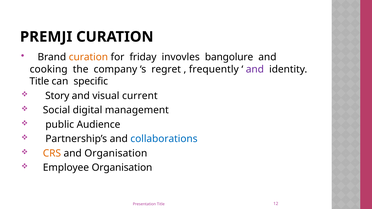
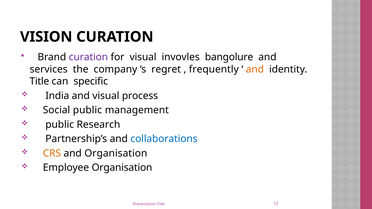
PREMJI: PREMJI -> VISION (46, 37)
curation colour: orange -> purple (88, 57)
for friday: friday -> visual (143, 57)
cooking: cooking -> services (49, 69)
and colour: purple -> orange (255, 69)
Story: Story -> India (57, 96)
current: current -> process (140, 96)
Social digital: digital -> public (87, 110)
Audience: Audience -> Research (98, 125)
